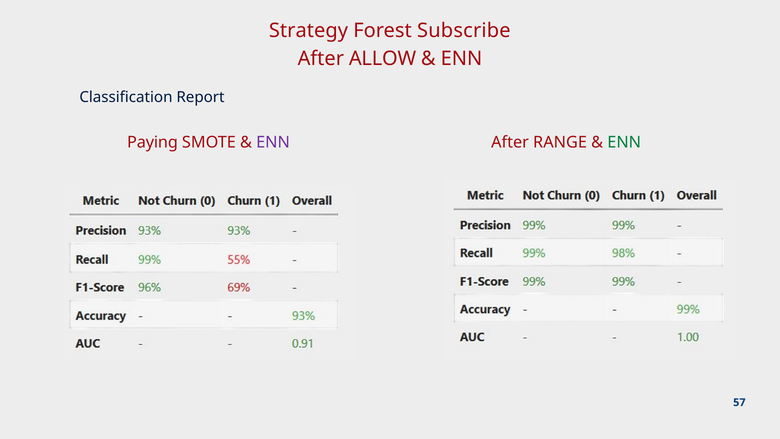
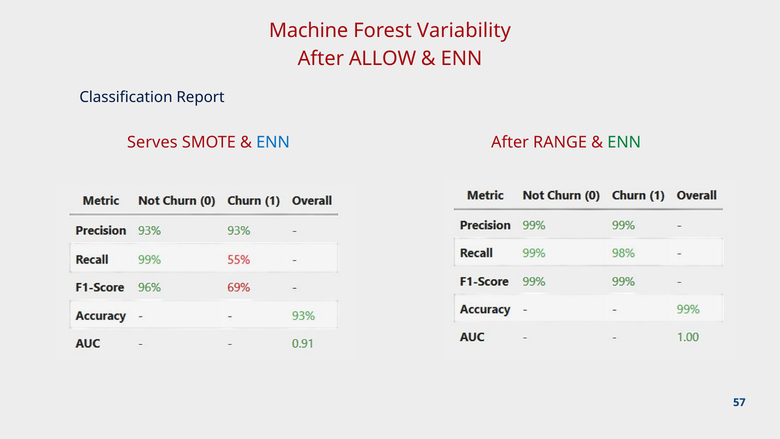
Strategy: Strategy -> Machine (309, 31)
Subscribe: Subscribe -> Variability (464, 31)
Paying: Paying -> Serves (152, 142)
ENN colour: purple -> blue (273, 142)
